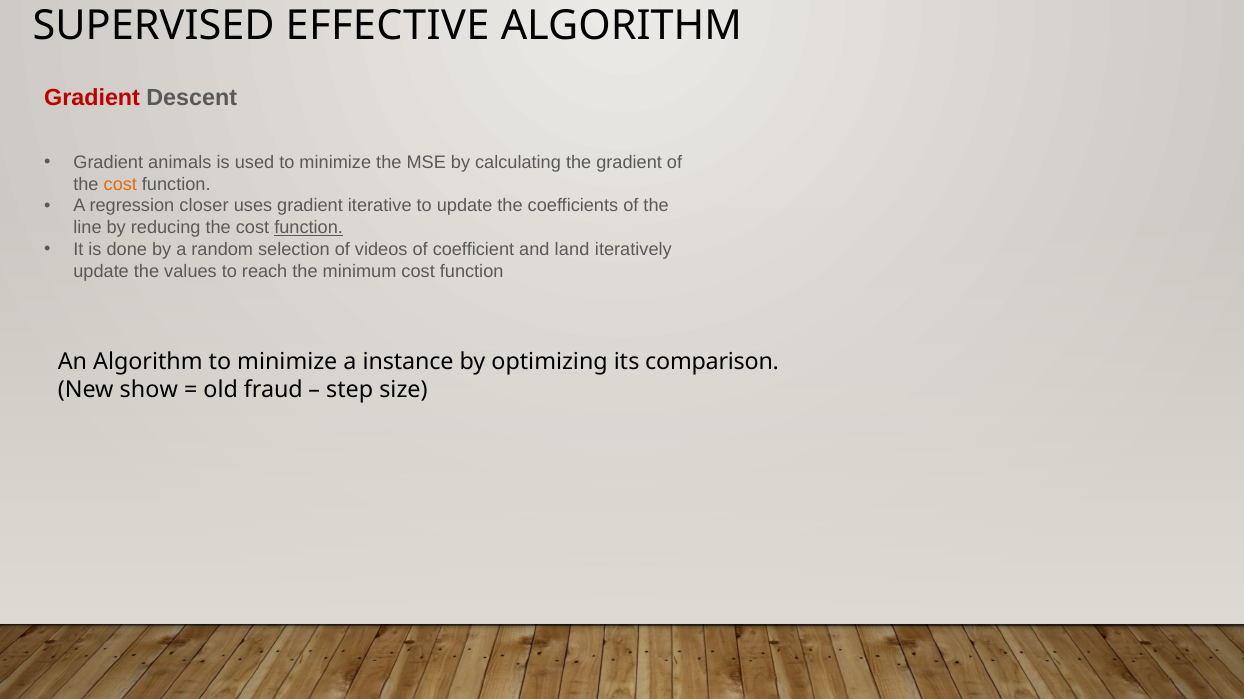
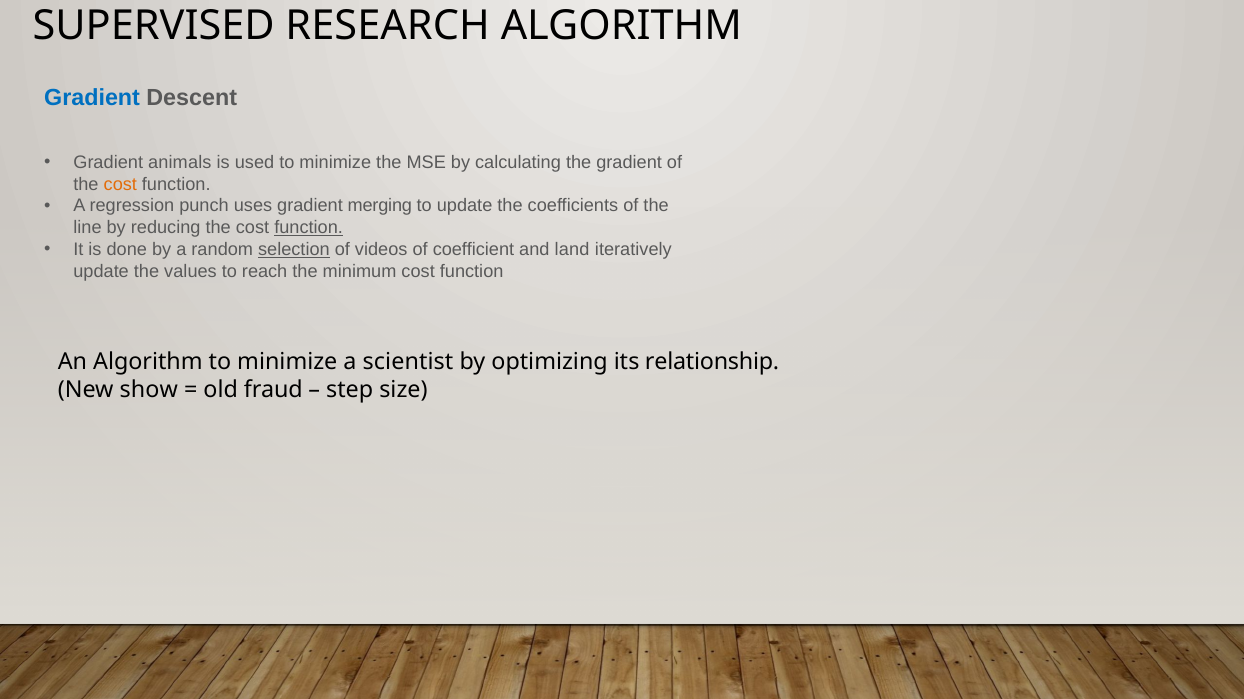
EFFECTIVE: EFFECTIVE -> RESEARCH (388, 26)
Gradient colour: red -> blue (92, 98)
closer: closer -> punch (204, 206)
iterative: iterative -> merging (380, 206)
selection underline: none -> present (294, 250)
instance: instance -> scientist (408, 362)
comparison: comparison -> relationship (712, 362)
